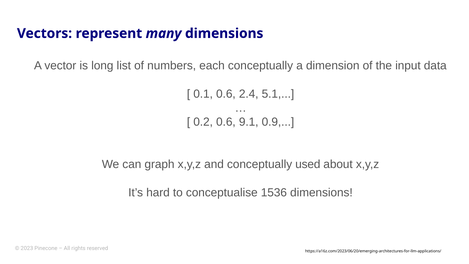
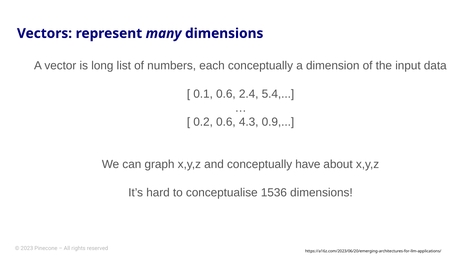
5.1: 5.1 -> 5.4 (278, 94)
9.1: 9.1 -> 4.3 (249, 122)
used: used -> have (308, 164)
